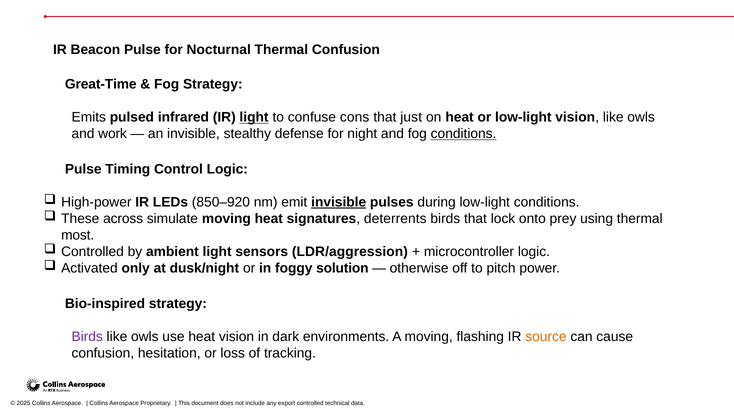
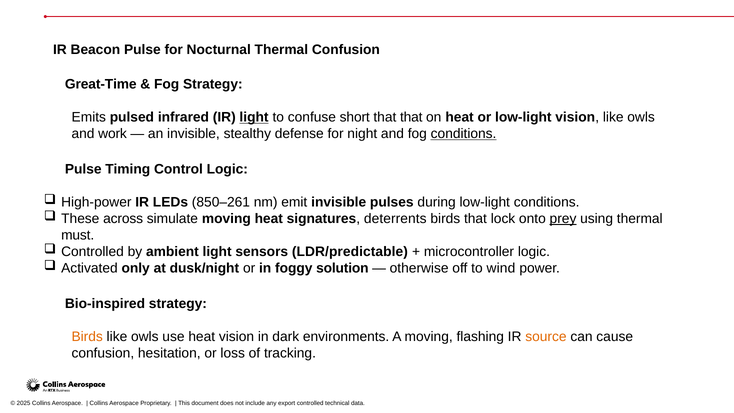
cons: cons -> short (355, 117)
that just: just -> that (411, 117)
850–920: 850–920 -> 850–261 (221, 202)
invisible underline: present -> none (339, 202)
prey underline: none -> present (563, 218)
most: most -> must (78, 235)
LDR/aggression: LDR/aggression -> LDR/predictable (350, 252)
pitch: pitch -> wind (501, 268)
Birds colour: purple -> orange (87, 337)
